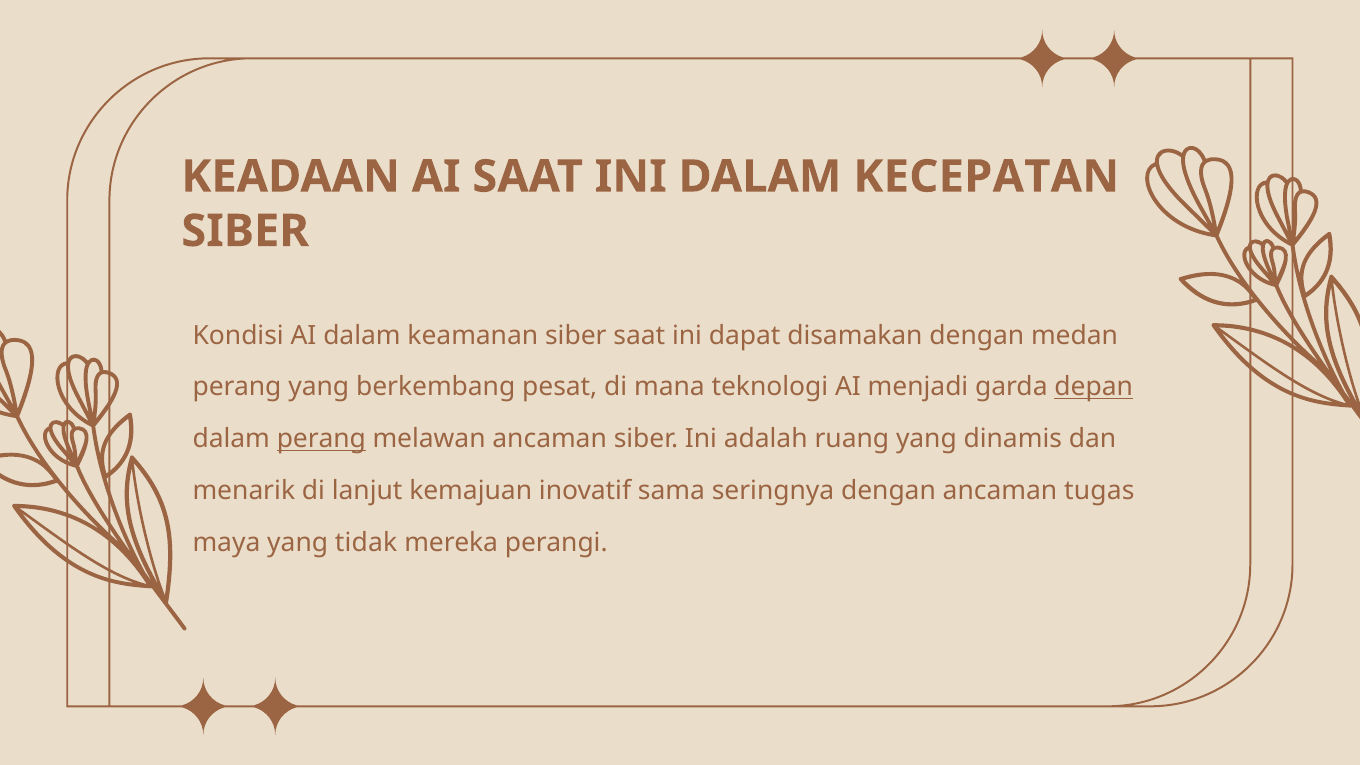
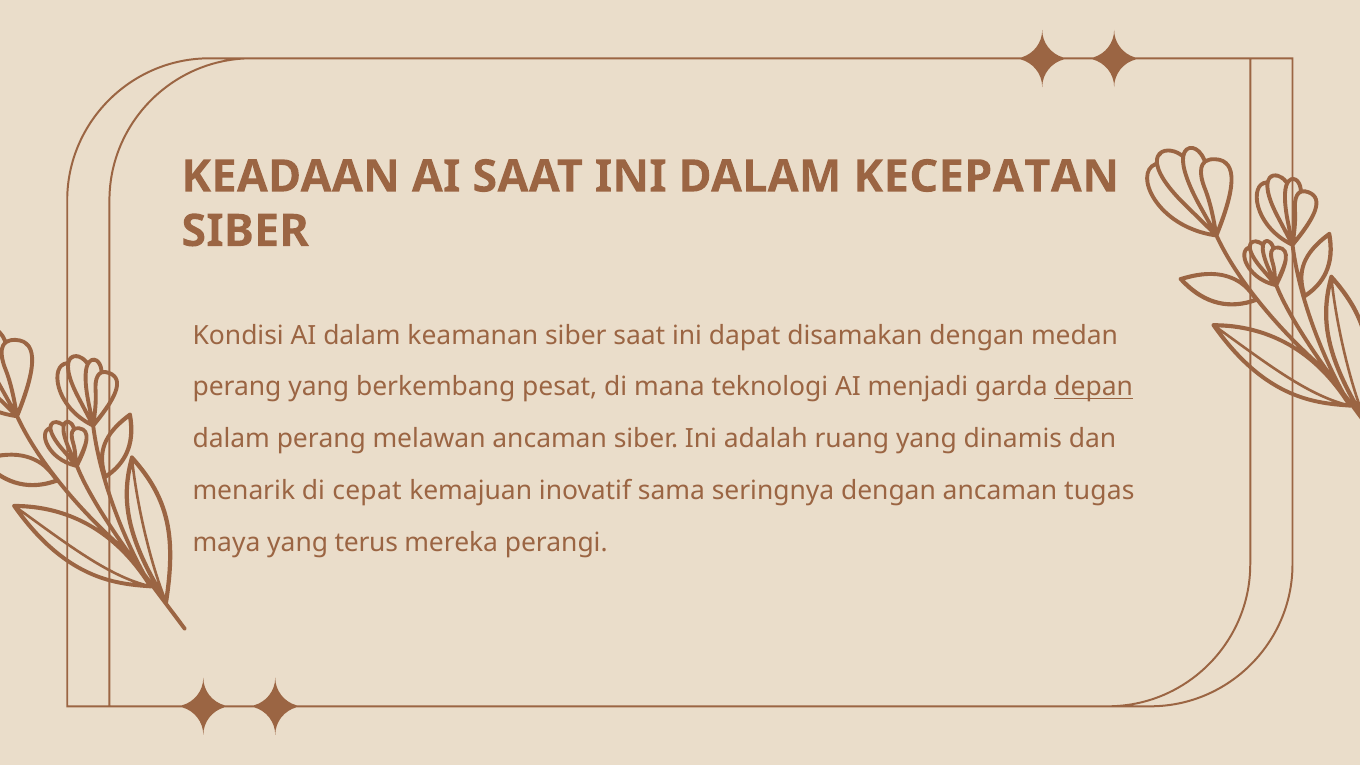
perang underline: present -> none (321, 439)
lanjut: lanjut -> cepat (367, 491)
tidak: tidak -> terus (366, 543)
